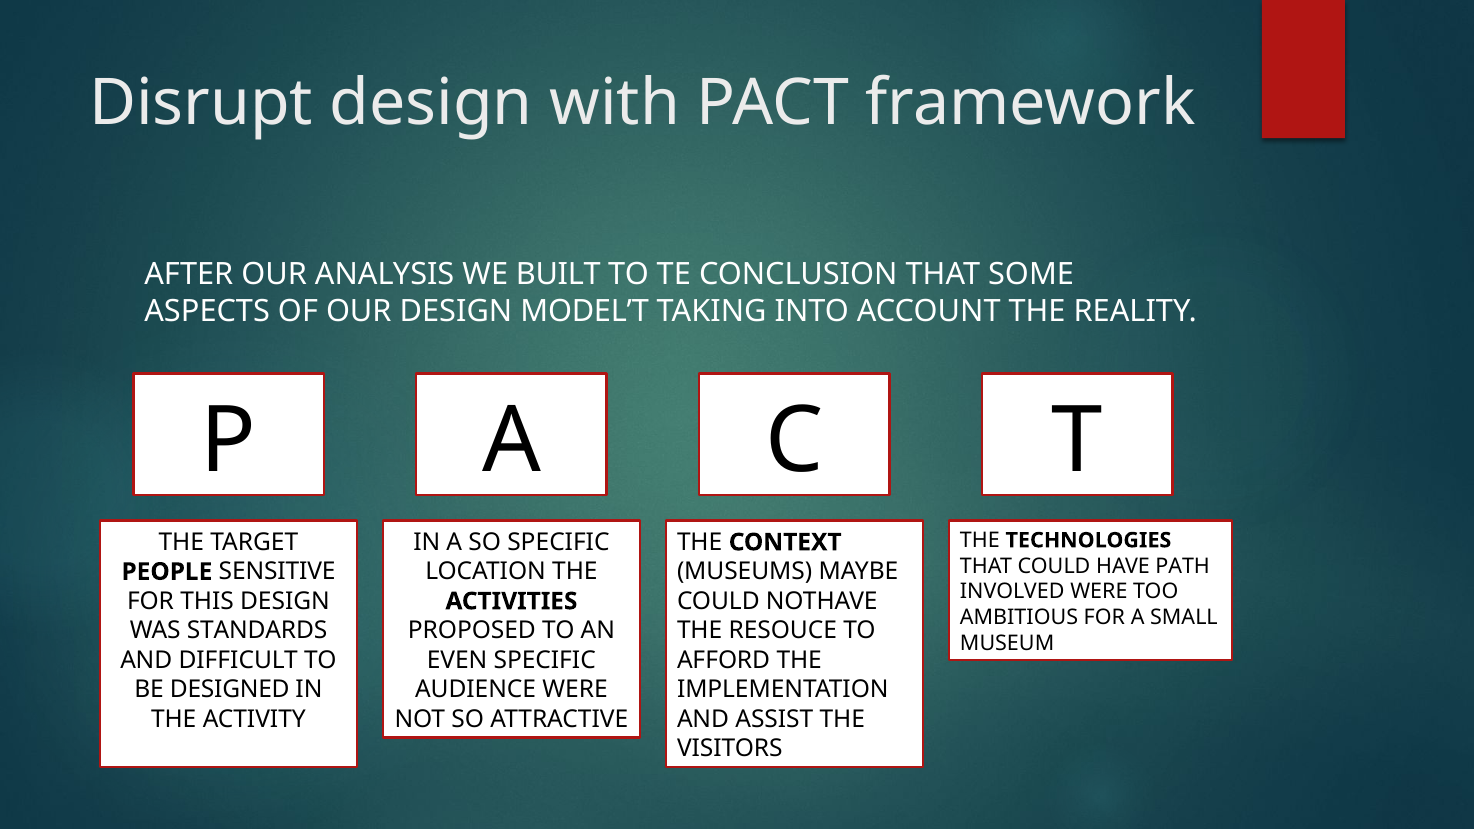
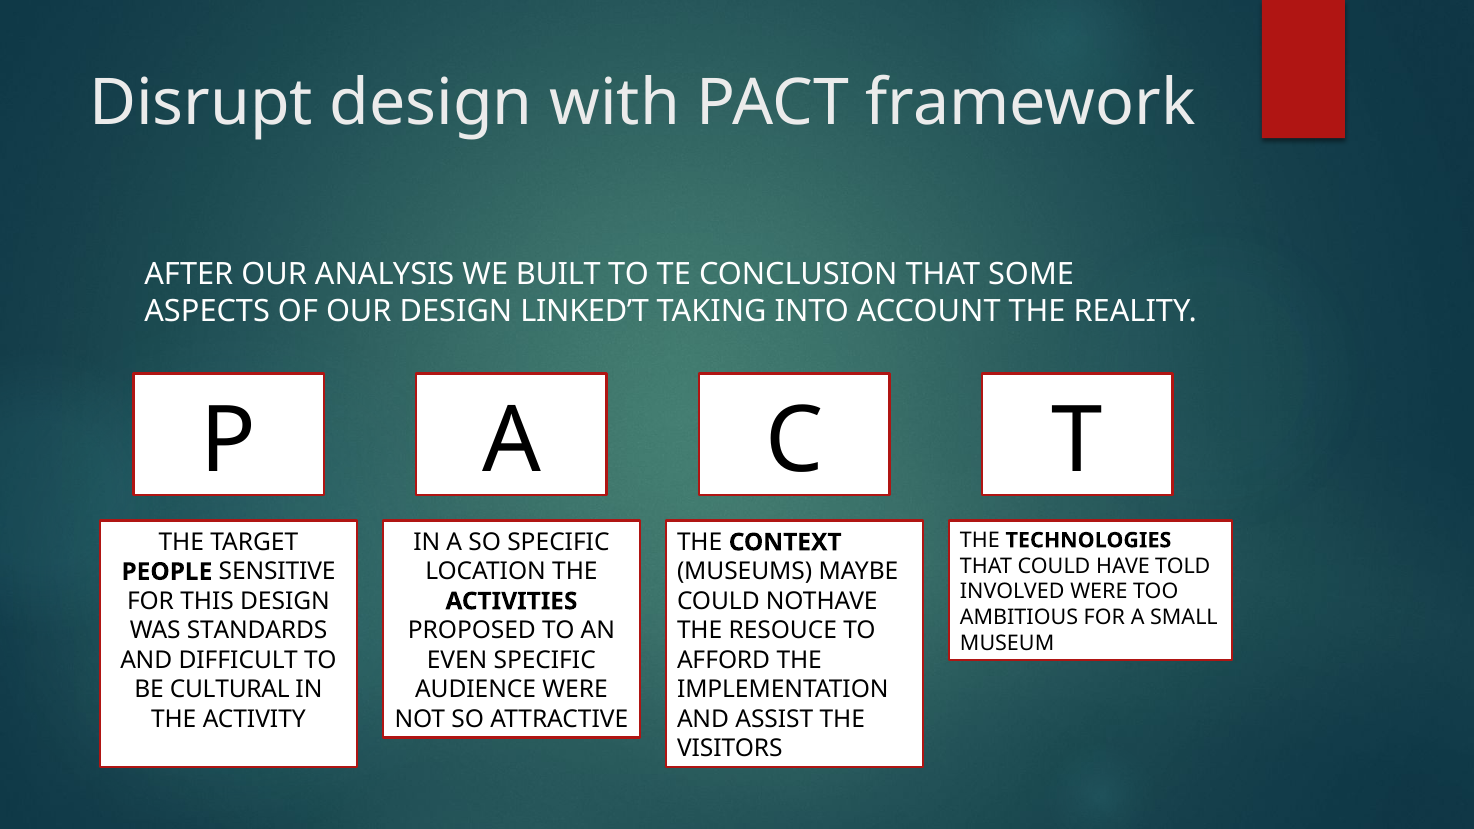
MODEL’T: MODEL’T -> LINKED’T (585, 311)
PATH: PATH -> TOLD (1183, 566)
DESIGNED: DESIGNED -> CULTURAL (230, 690)
